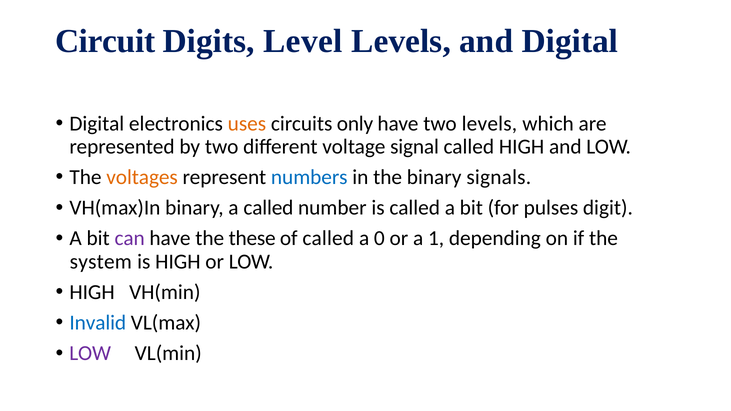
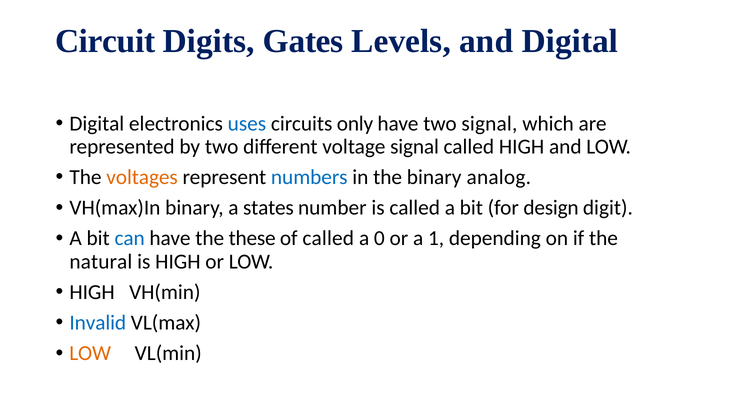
Level: Level -> Gates (303, 41)
uses colour: orange -> blue (247, 124)
two levels: levels -> signal (489, 124)
signals: signals -> analog (499, 177)
a called: called -> states (268, 208)
pulses: pulses -> design (551, 208)
can colour: purple -> blue (130, 239)
system: system -> natural (101, 262)
LOW colour: purple -> orange (90, 354)
